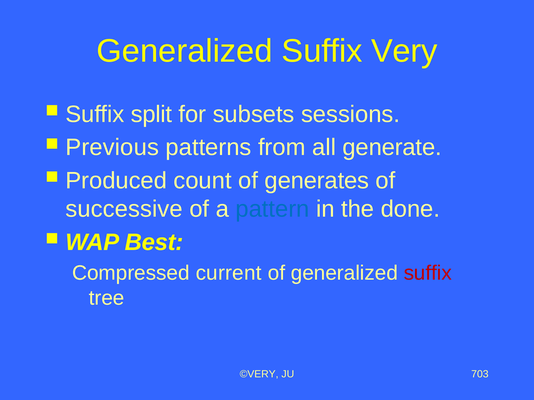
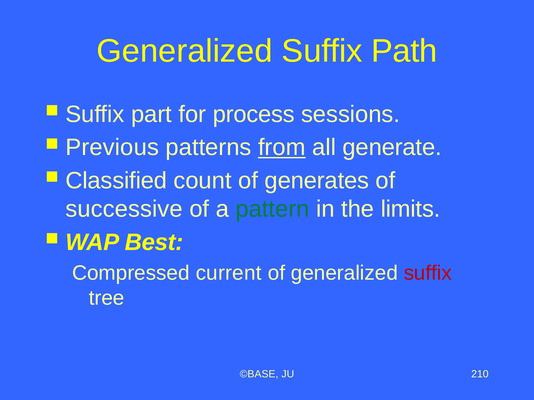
Very: Very -> Path (404, 51)
split: split -> part (151, 114)
subsets: subsets -> process (254, 114)
from underline: none -> present (282, 148)
Produced: Produced -> Classified (116, 181)
pattern colour: blue -> green (273, 209)
done: done -> limits (410, 209)
©VERY: ©VERY -> ©BASE (259, 375)
703: 703 -> 210 (480, 375)
